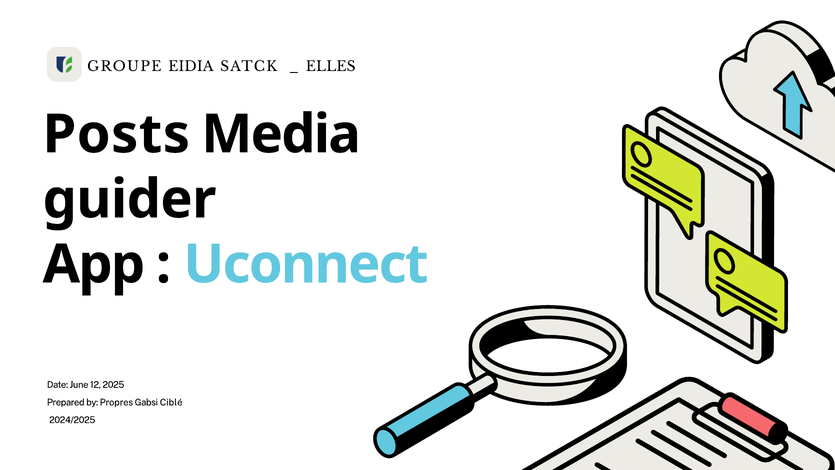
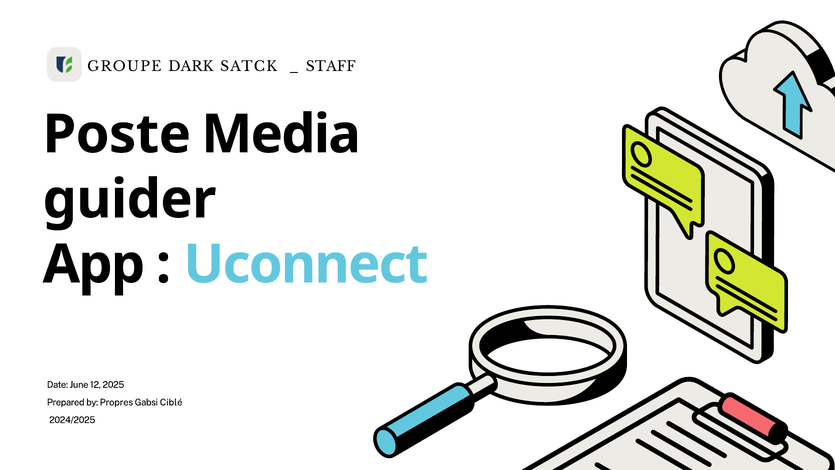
EIDIA: EIDIA -> DARK (191, 67)
ELLES: ELLES -> STAFF (331, 67)
Posts: Posts -> Poste (117, 134)
